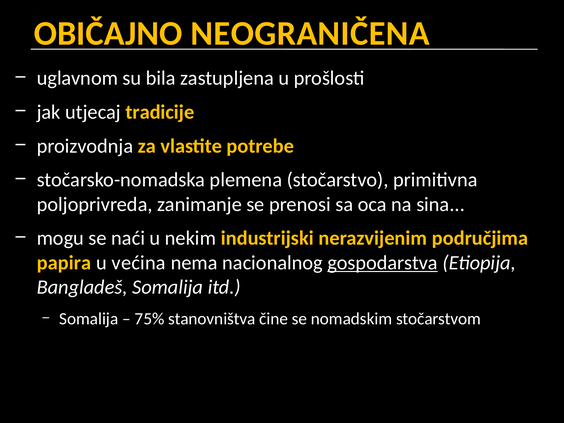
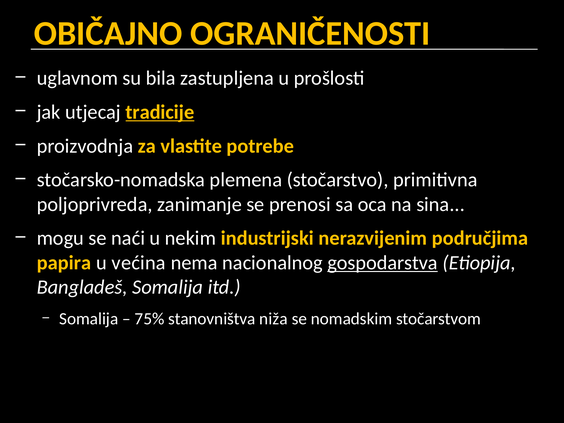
NEOGRANIČENA: NEOGRANIČENA -> OGRANIČENOSTI (310, 34)
tradicije underline: none -> present (160, 112)
čine: čine -> niža (273, 319)
